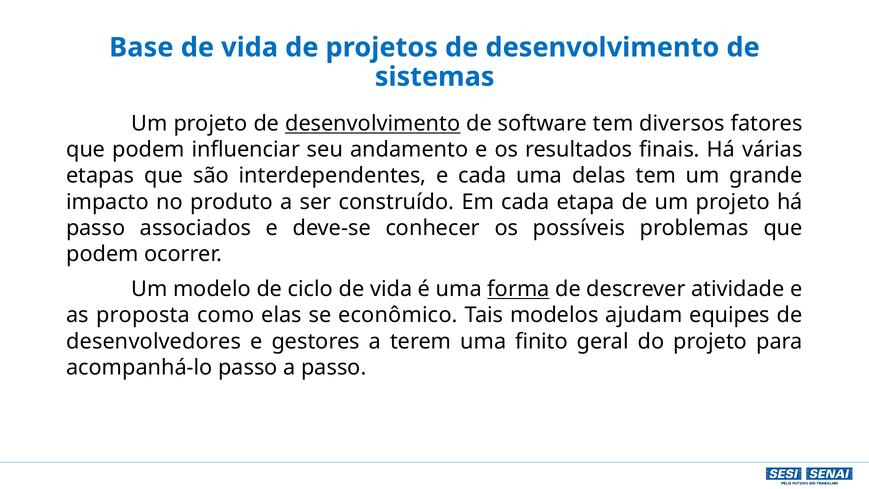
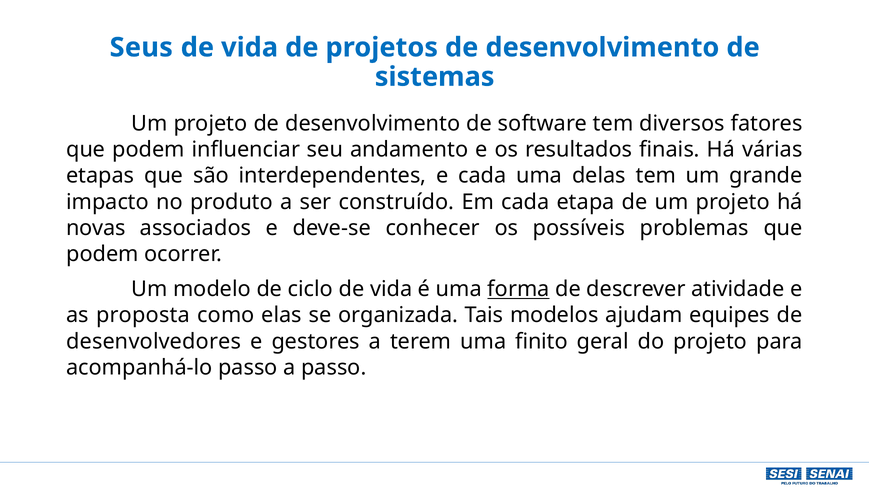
Base: Base -> Seus (141, 47)
desenvolvimento underline: present -> none (373, 124)
passo: passo -> novas (96, 228)
econômico: econômico -> organizada (398, 315)
